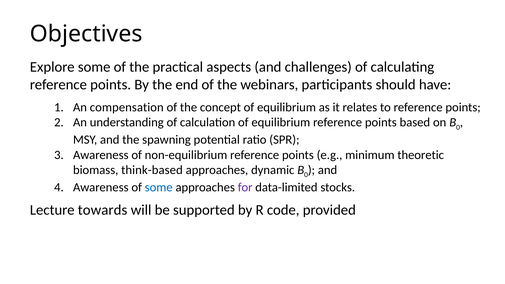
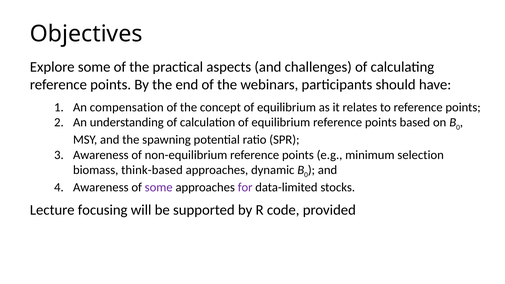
theoretic: theoretic -> selection (421, 155)
some colour: blue -> purple (159, 187)
towards: towards -> focusing (103, 210)
